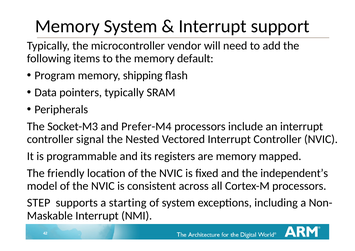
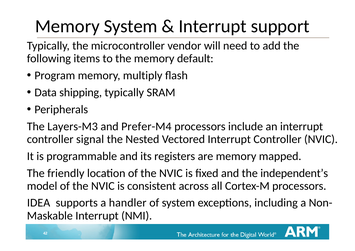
shipping: shipping -> multiply (143, 75)
pointers: pointers -> shipping (81, 92)
Socket-M3: Socket-M3 -> Layers-M3 (73, 126)
STEP: STEP -> IDEA (39, 203)
starting: starting -> handler (128, 203)
